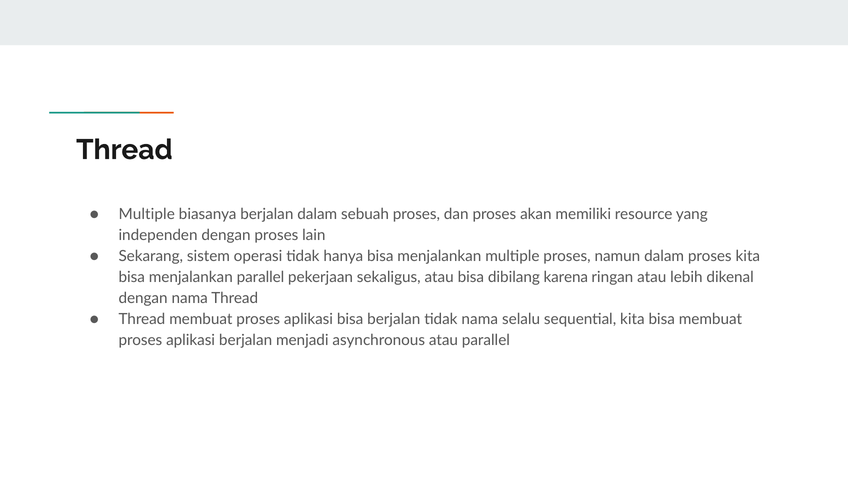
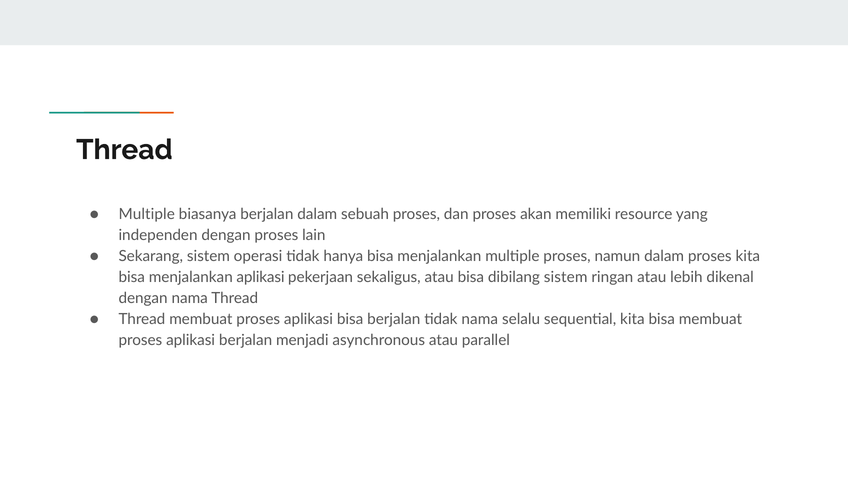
menjalankan parallel: parallel -> aplikasi (260, 277)
dibilang karena: karena -> sistem (566, 277)
